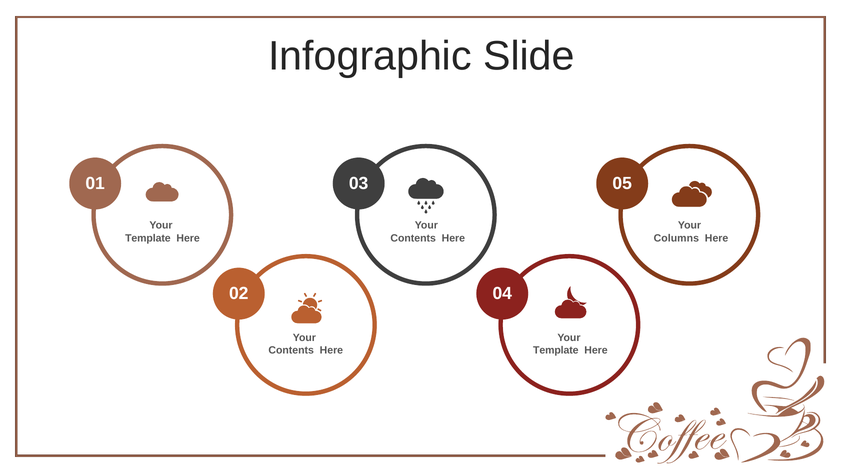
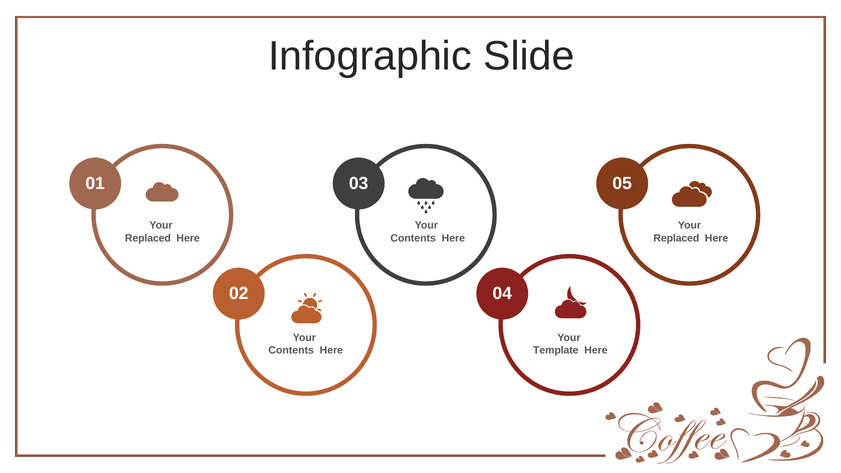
Template: Template -> Replaced (148, 238)
Columns: Columns -> Replaced (676, 238)
